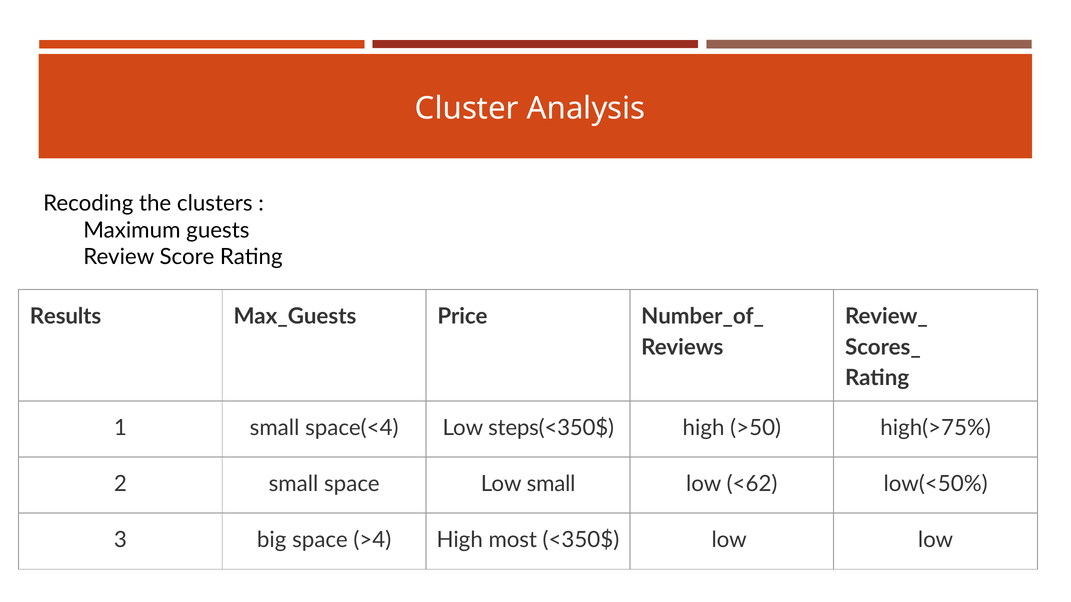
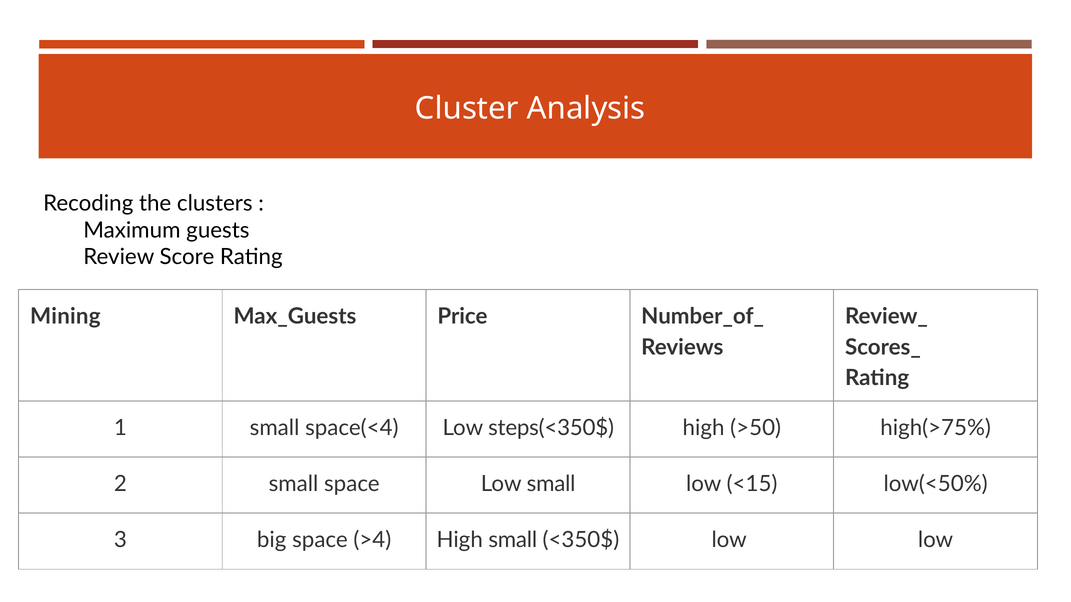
Results: Results -> Mining (65, 317)
<62: <62 -> <15 (752, 484)
High most: most -> small (513, 540)
